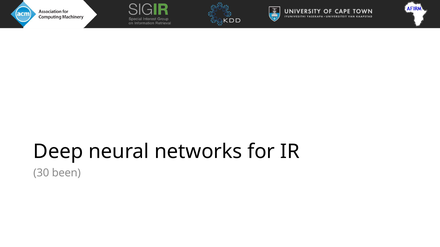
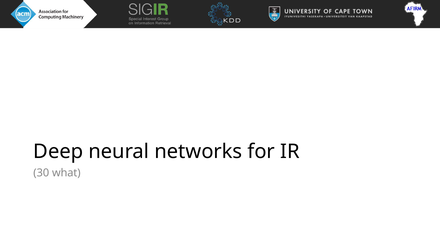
been: been -> what (66, 173)
